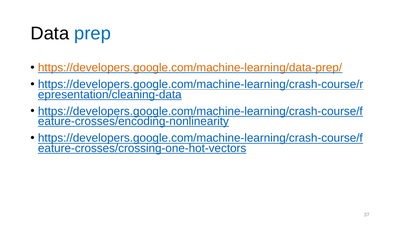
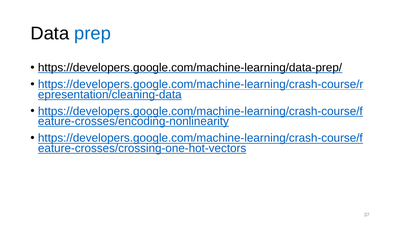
https://developers.google.com/machine-learning/data-prep/ colour: orange -> black (190, 68)
